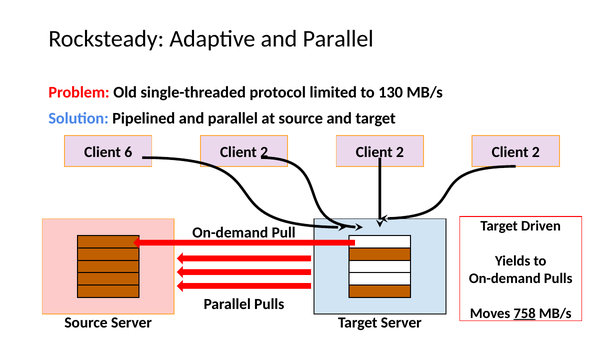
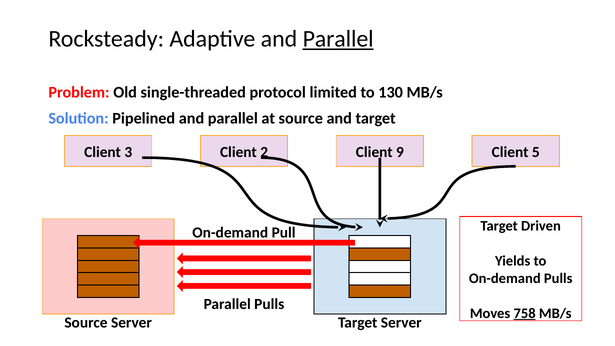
Parallel underline: none -> present (338, 39)
6: 6 -> 3 (128, 152)
2: 2 -> 9 (400, 152)
2: 2 -> 5 (536, 152)
